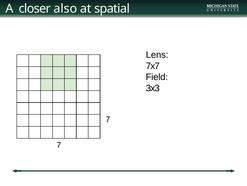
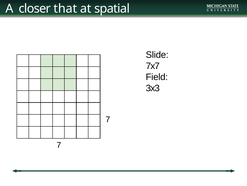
also: also -> that (65, 9)
Lens: Lens -> Slide (157, 55)
